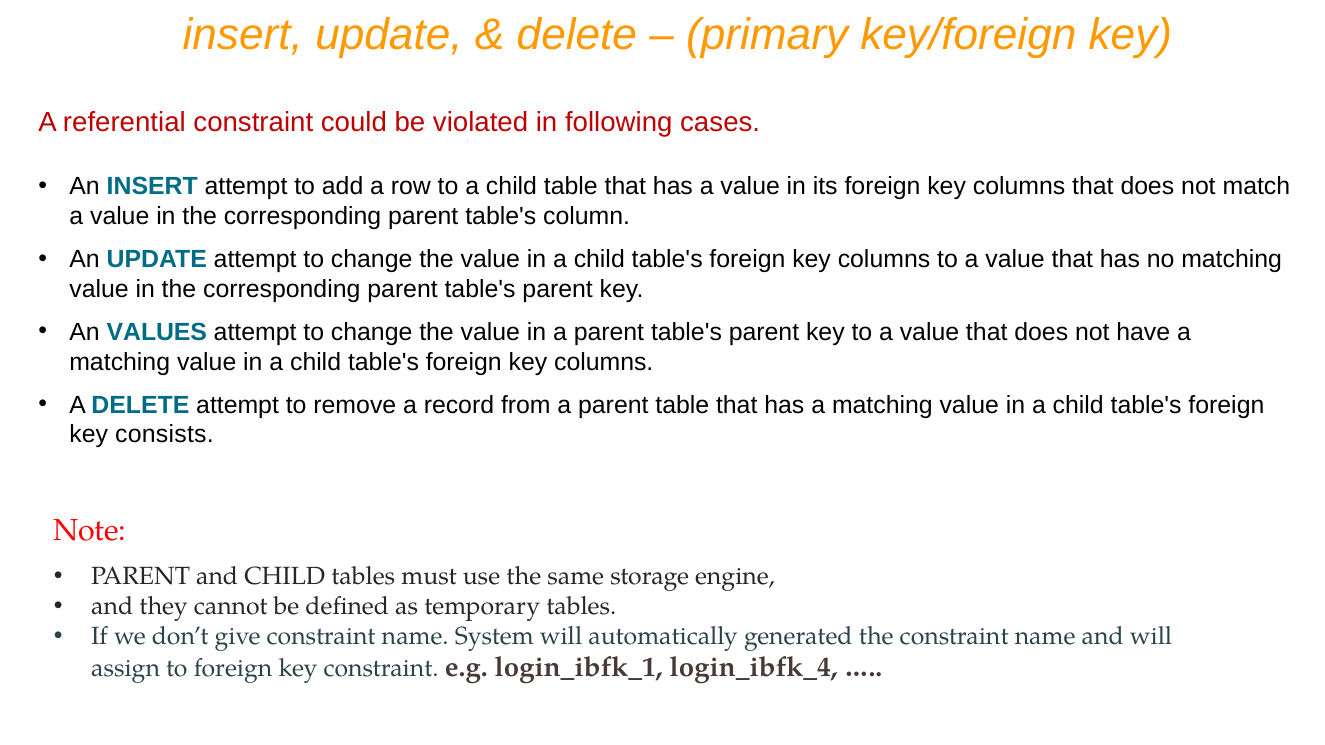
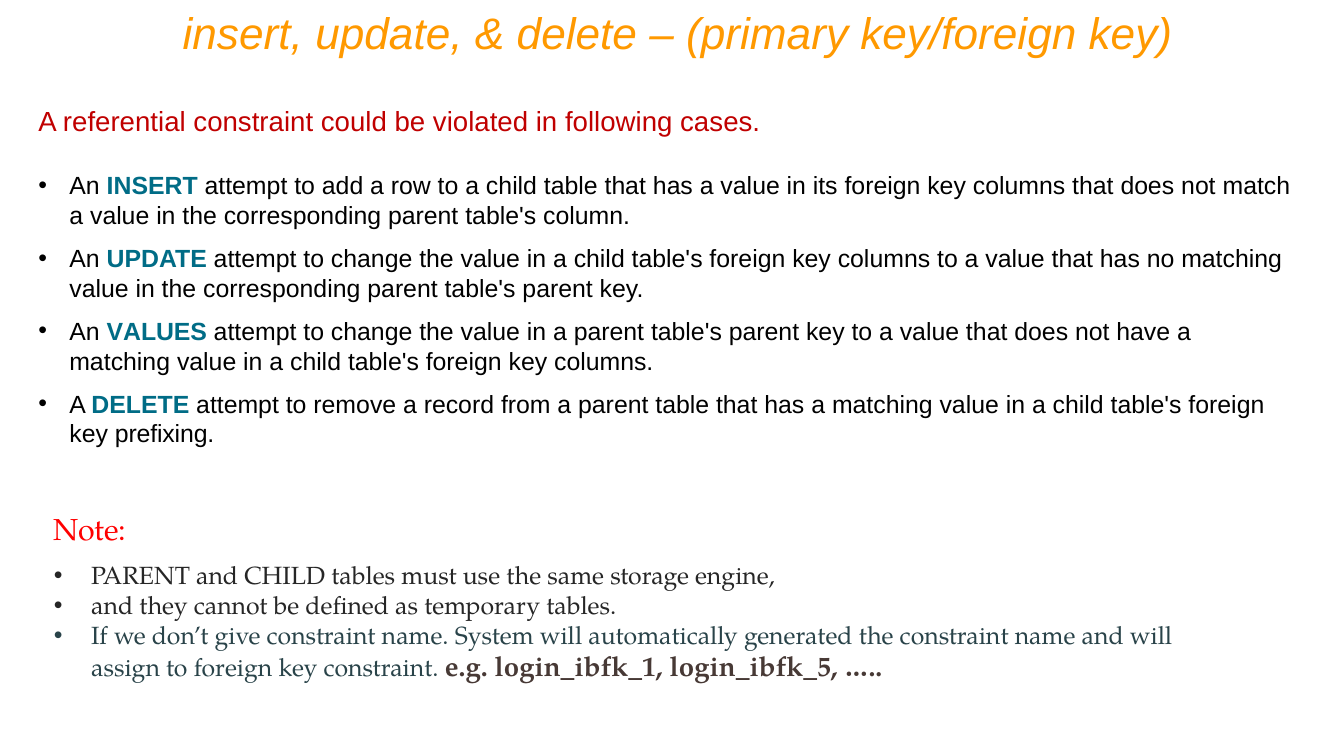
consists: consists -> prefixing (165, 435)
login_ibfk_4: login_ibfk_4 -> login_ibfk_5 (754, 668)
